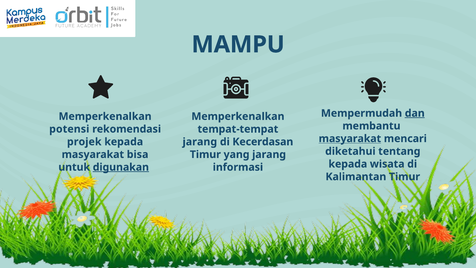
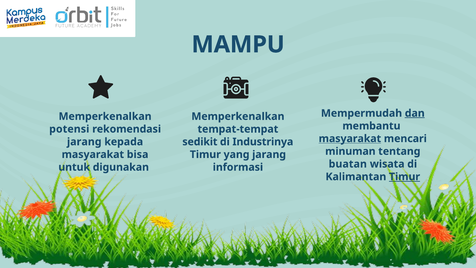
projek: projek -> jarang (84, 142)
jarang: jarang -> sedikit (200, 142)
Kecerdasan: Kecerdasan -> Industrinya (263, 142)
diketahui: diketahui -> minuman (350, 151)
kepada: kepada -> buatan (348, 164)
digunakan underline: present -> none (121, 167)
Timur underline: none -> present (405, 177)
